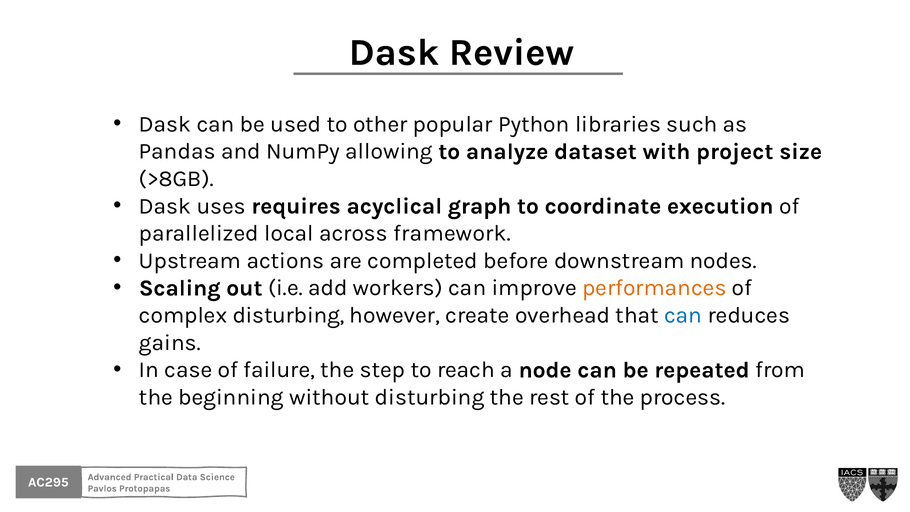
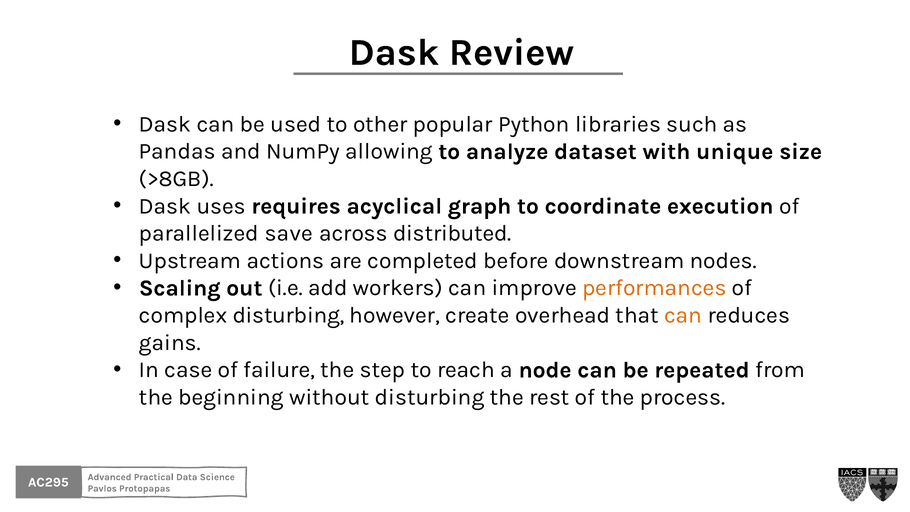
project: project -> unique (735, 151)
local: local -> save (289, 233)
framework: framework -> distributed (452, 233)
can colour: blue -> orange (683, 315)
